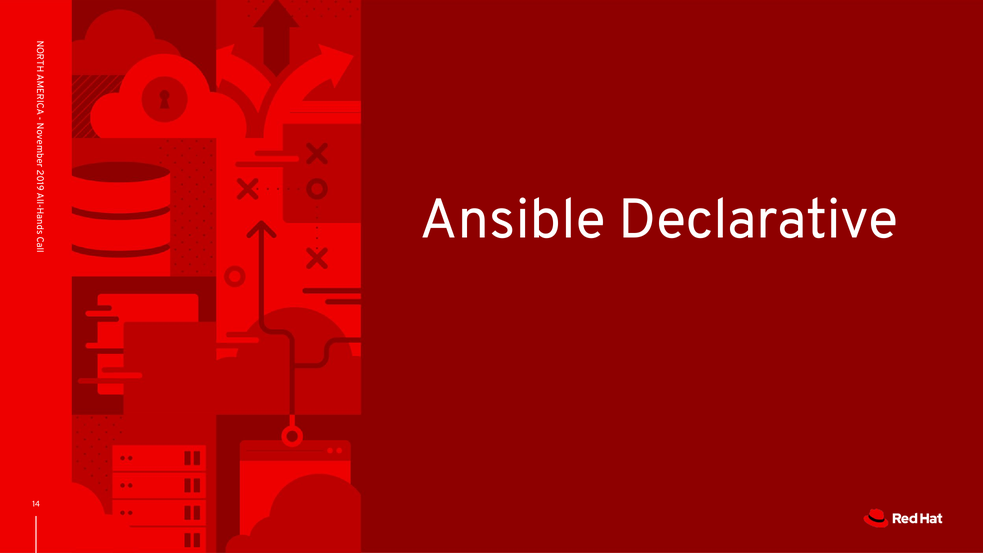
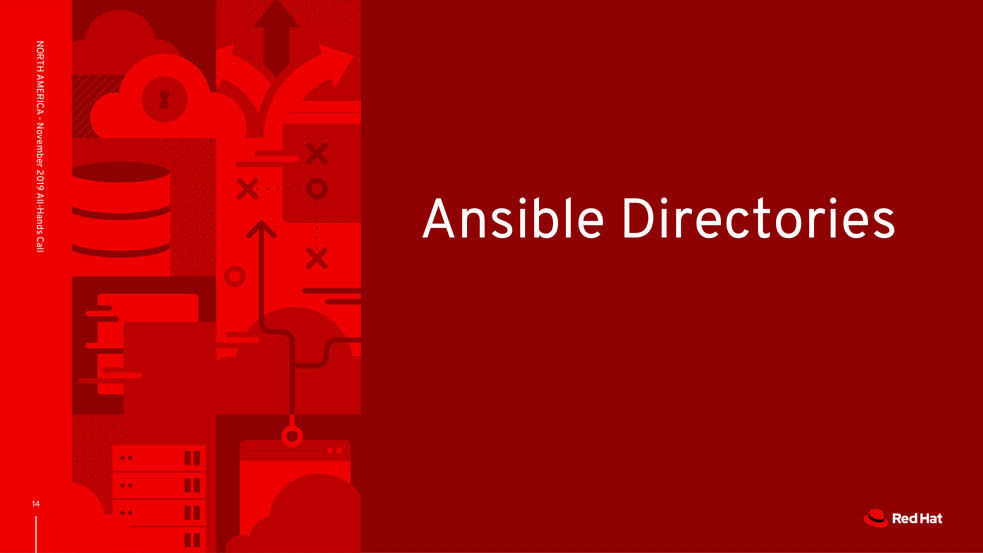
Declarative: Declarative -> Directories (758, 219)
